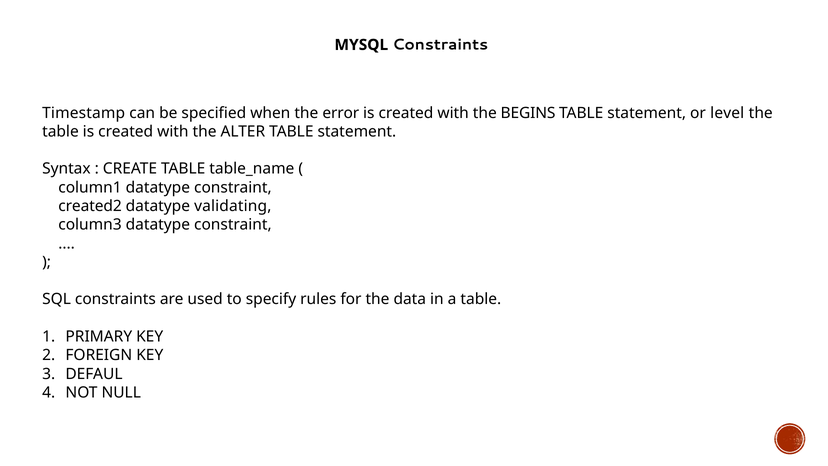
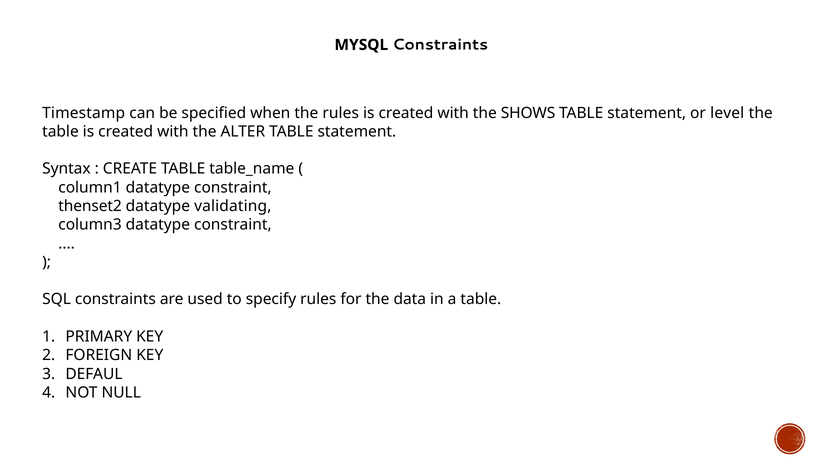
the error: error -> rules (341, 113)
BEGINS: BEGINS -> SHOWS (528, 113)
created2: created2 -> thenset2 (90, 206)
